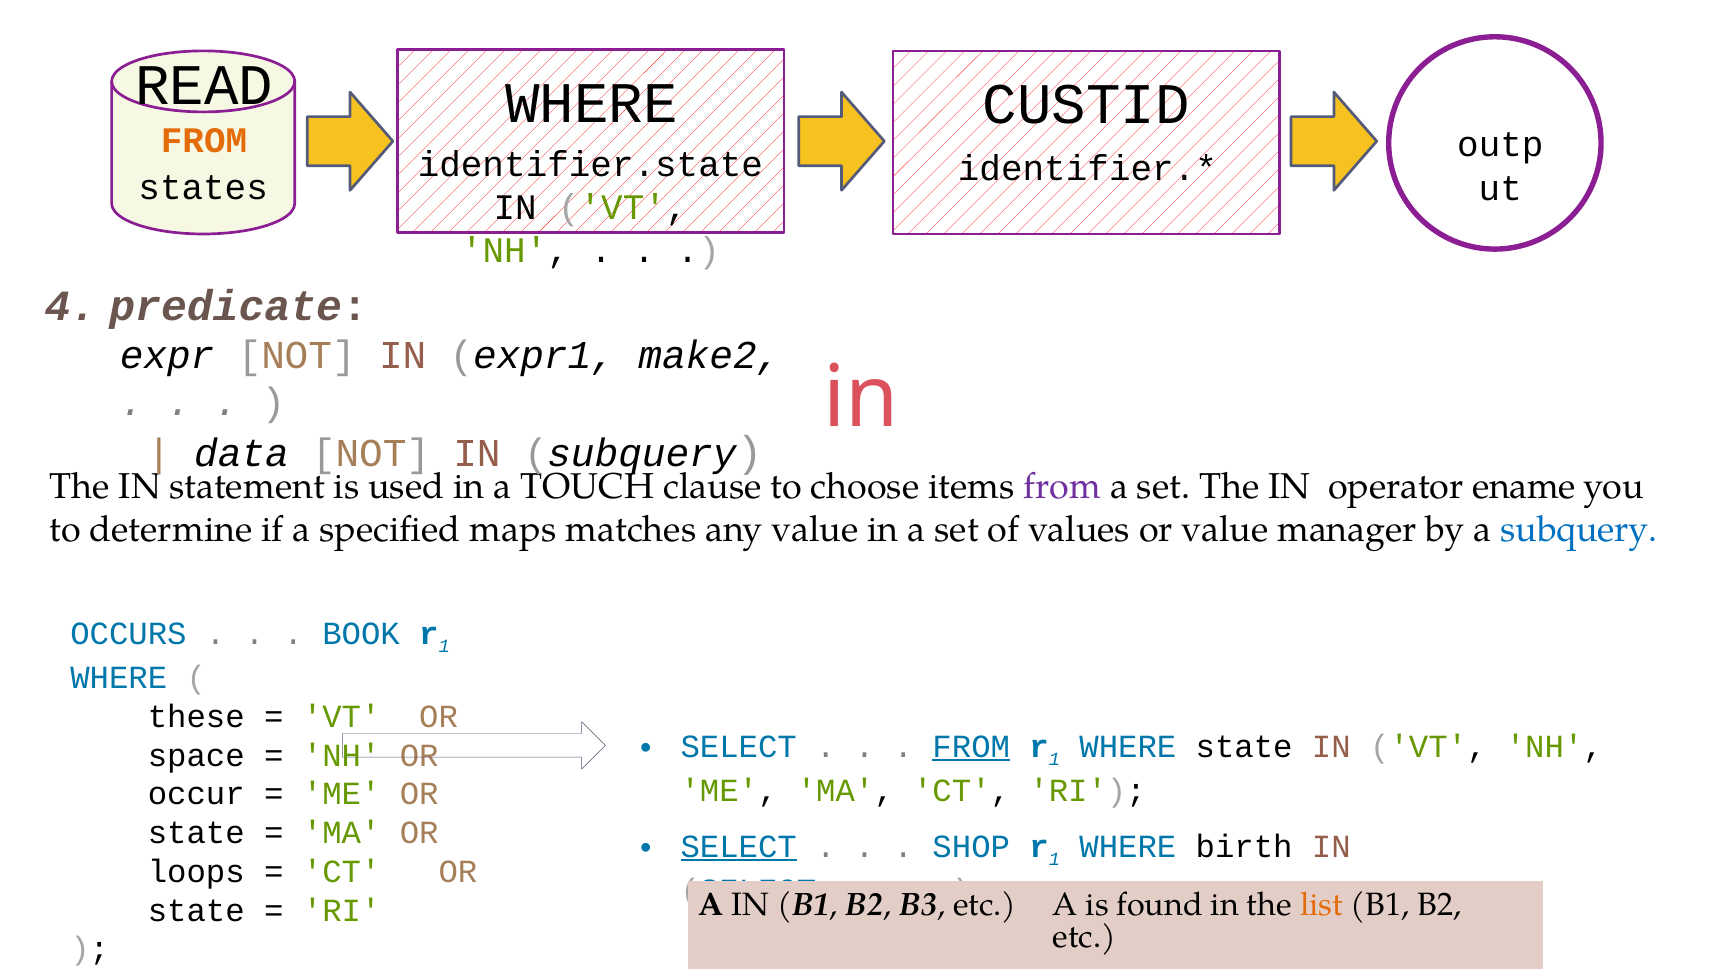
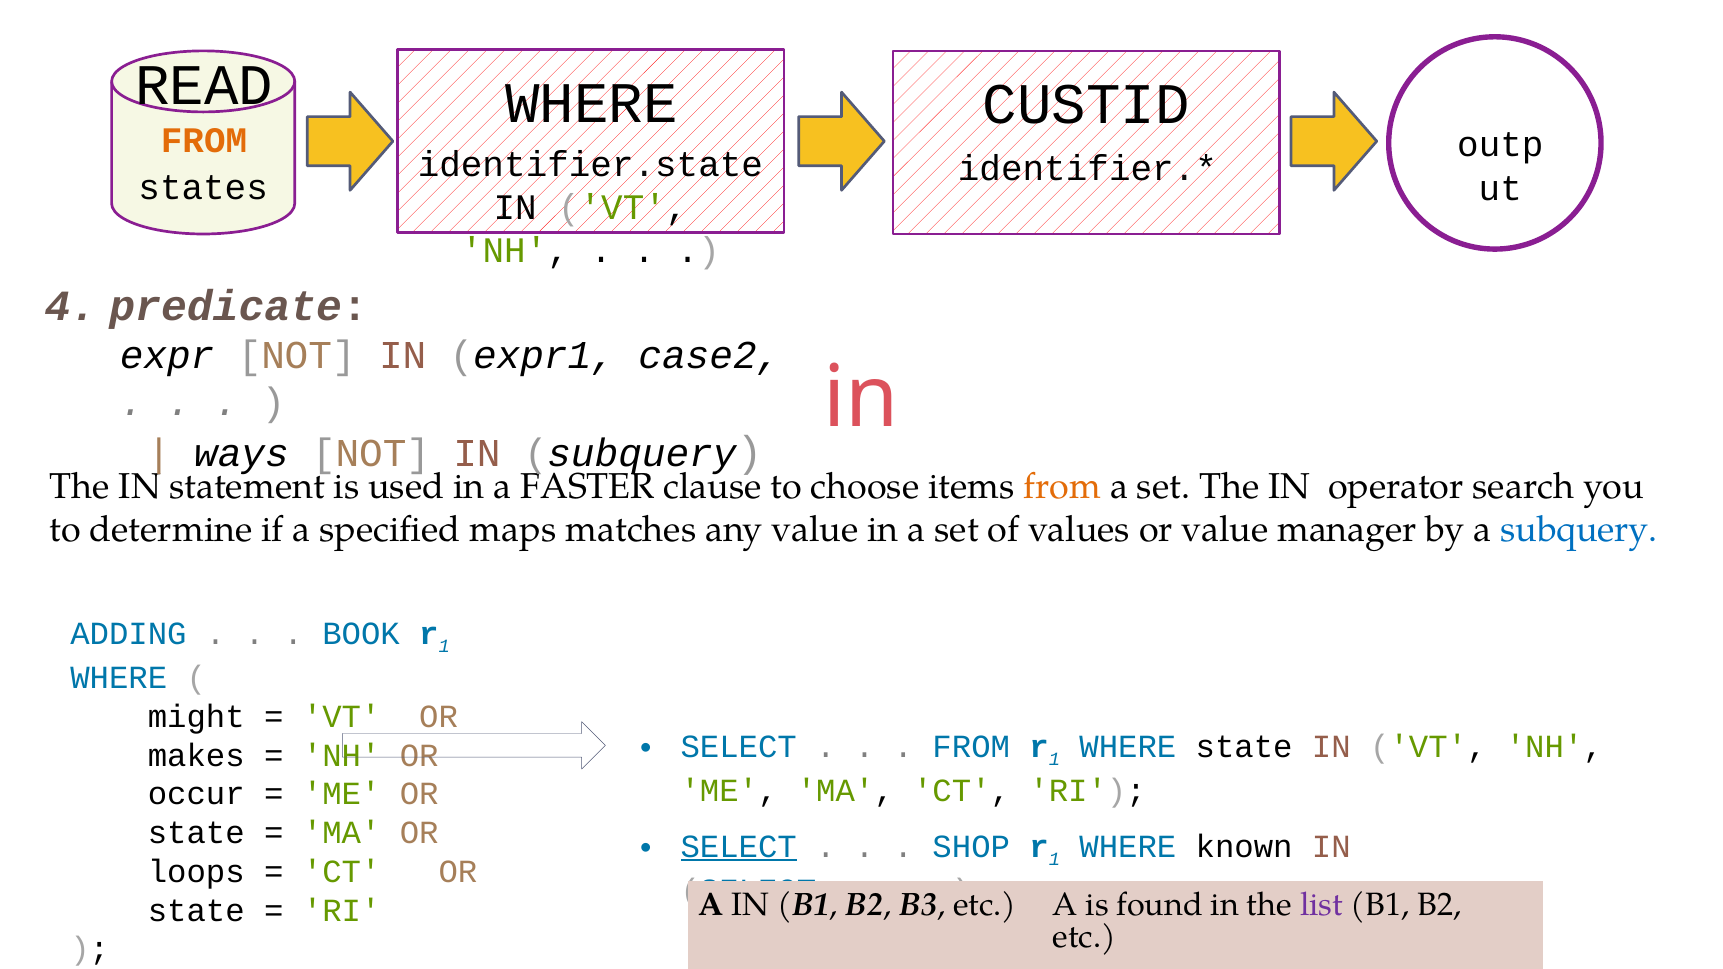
make2: make2 -> case2 (709, 355)
data: data -> ways (241, 454)
TOUCH: TOUCH -> FASTER (587, 487)
from colour: purple -> orange (1062, 487)
ename: ename -> search (1524, 487)
OCCURS: OCCURS -> ADDING (128, 634)
these: these -> might (196, 717)
FROM underline: present -> none (971, 747)
space: space -> makes (196, 756)
birth: birth -> known (1244, 847)
list colour: orange -> purple (1322, 905)
